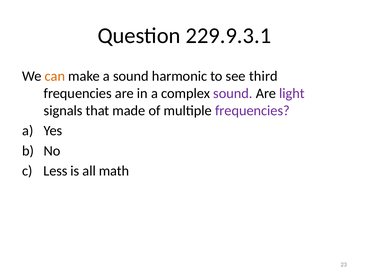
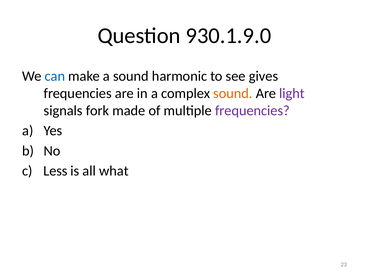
229.9.3.1: 229.9.3.1 -> 930.1.9.0 (228, 36)
can colour: orange -> blue (55, 76)
third: third -> gives (263, 76)
sound colour: purple -> orange (233, 93)
that: that -> fork (97, 110)
math: math -> what (114, 171)
